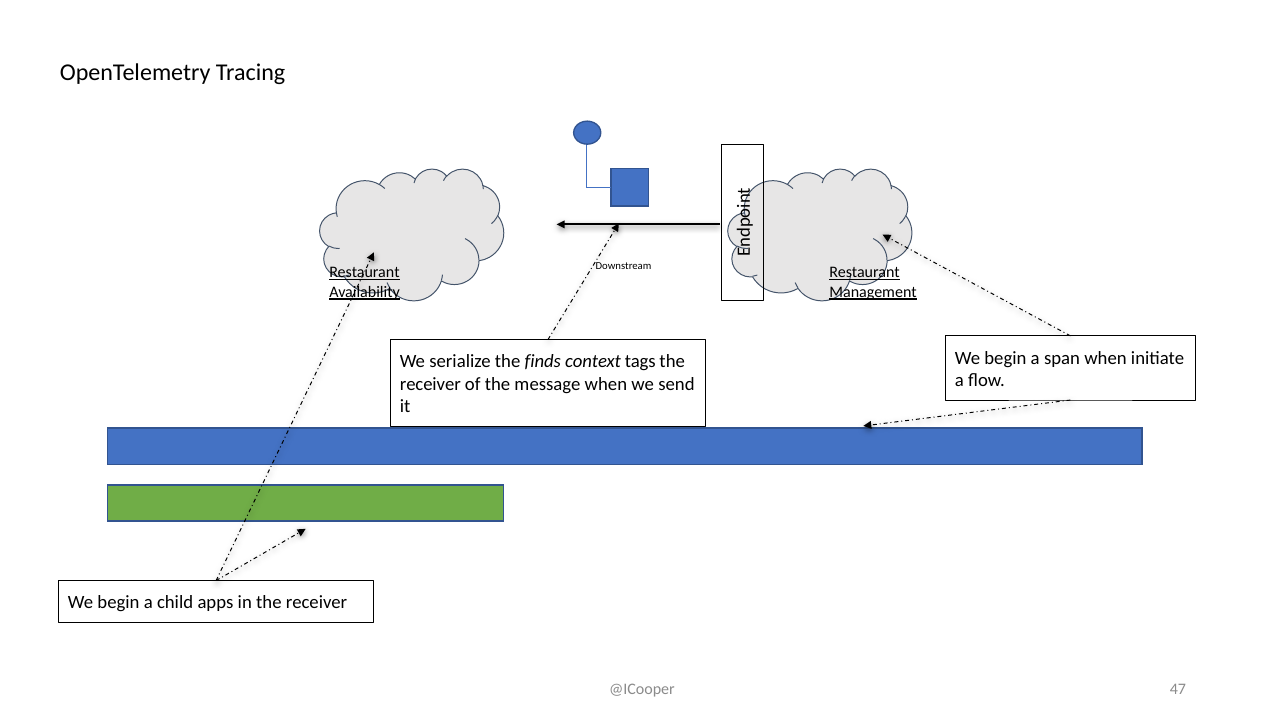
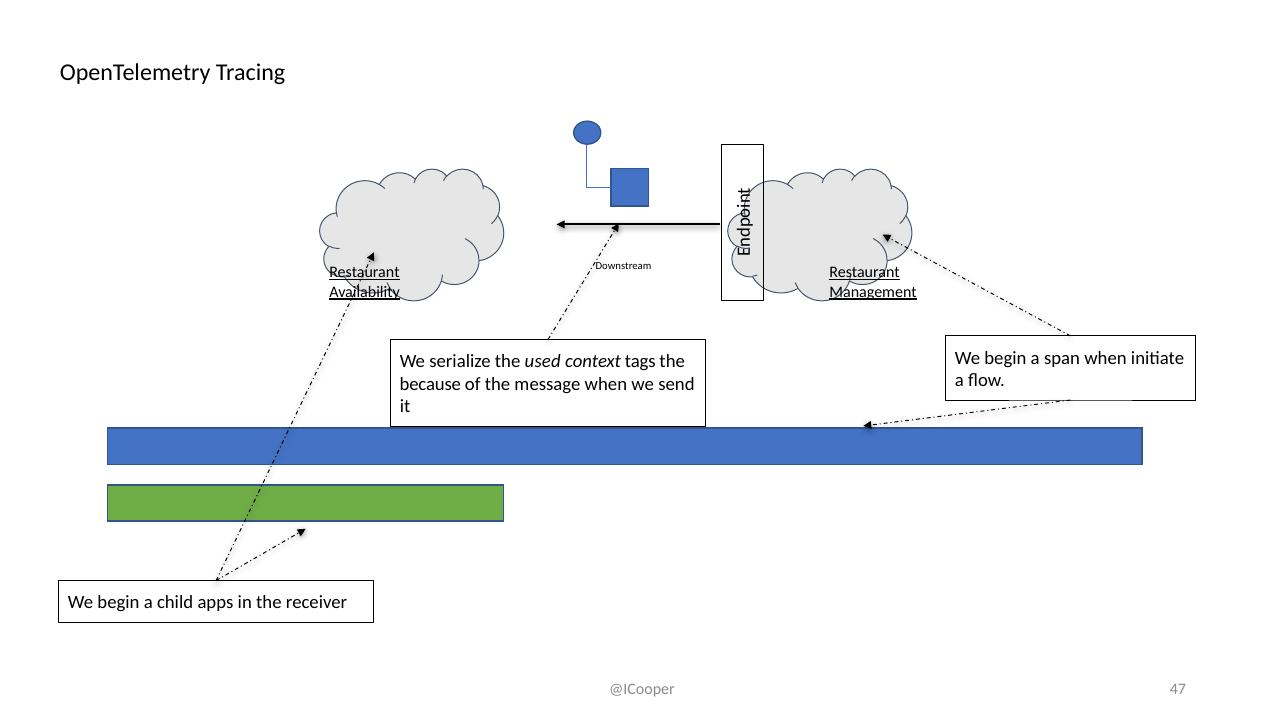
finds: finds -> used (543, 362)
receiver: receiver -> because (430, 384)
